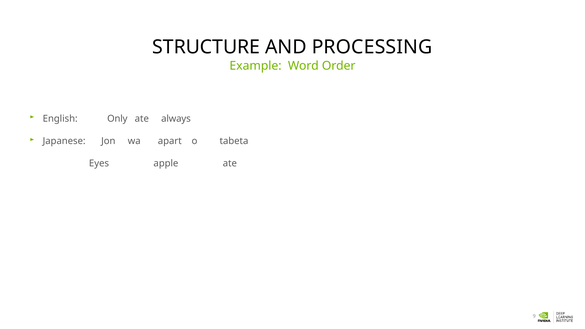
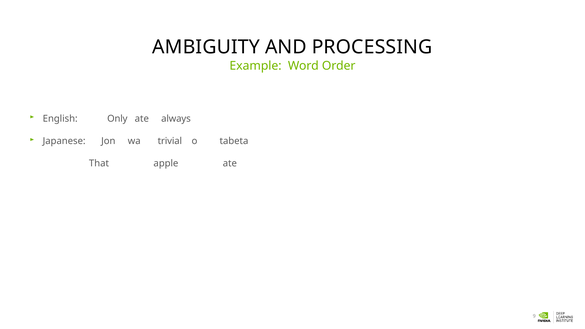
STRUCTURE: STRUCTURE -> AMBIGUITY (206, 47)
apart: apart -> trivial (170, 141)
Eyes: Eyes -> That (99, 164)
